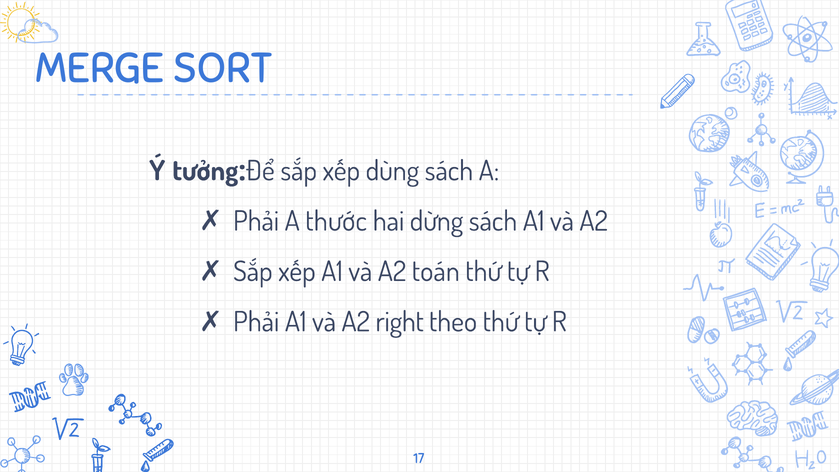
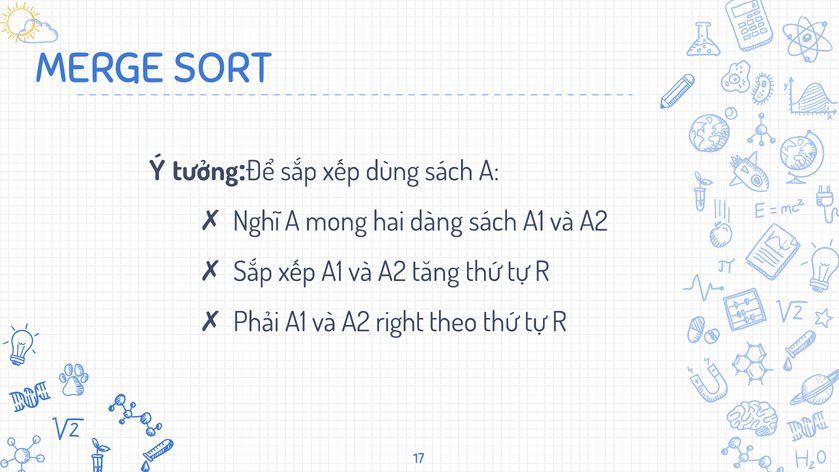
Phải: Phải -> Nghĩ (256, 221)
thước: thước -> mong (336, 221)
dừng: dừng -> dàng (436, 221)
toán: toán -> tăng (436, 272)
